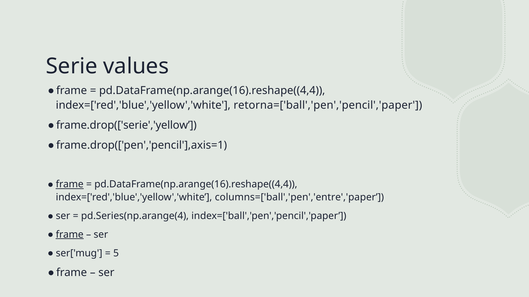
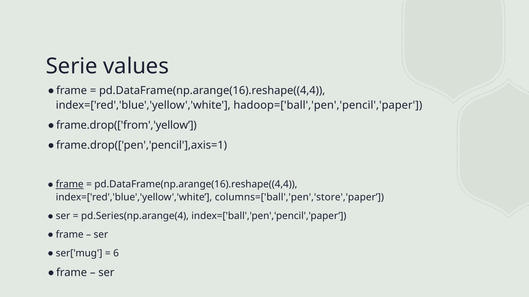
retorna=['ball','pen','pencil','paper: retorna=['ball','pen','pencil','paper -> hadoop=['ball','pen','pencil','paper (328, 105)
frame.drop(['serie','yellow: frame.drop(['serie','yellow -> frame.drop(['from','yellow (126, 125)
columns=['ball','pen','entre','paper: columns=['ball','pen','entre','paper -> columns=['ball','pen','store','paper (299, 198)
frame underline: present -> none (70, 235)
5: 5 -> 6 (116, 254)
